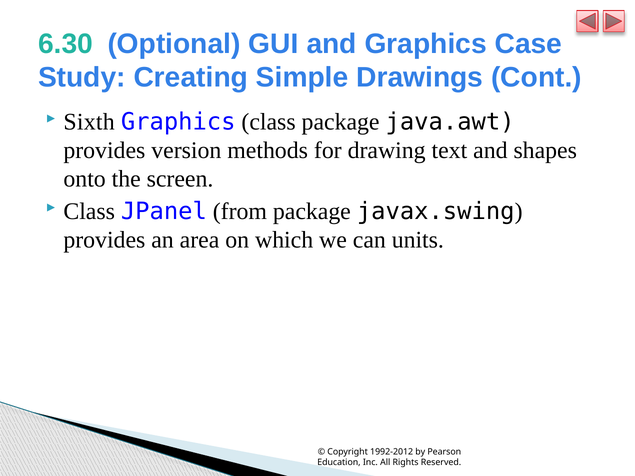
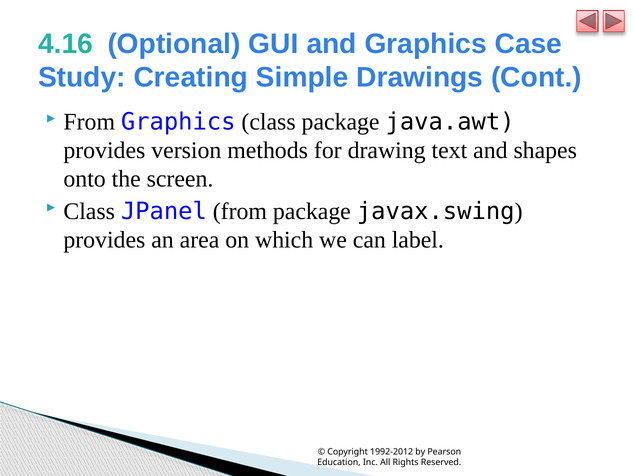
6.30: 6.30 -> 4.16 (65, 44)
Sixth: Sixth -> From (89, 122)
units: units -> label (418, 240)
